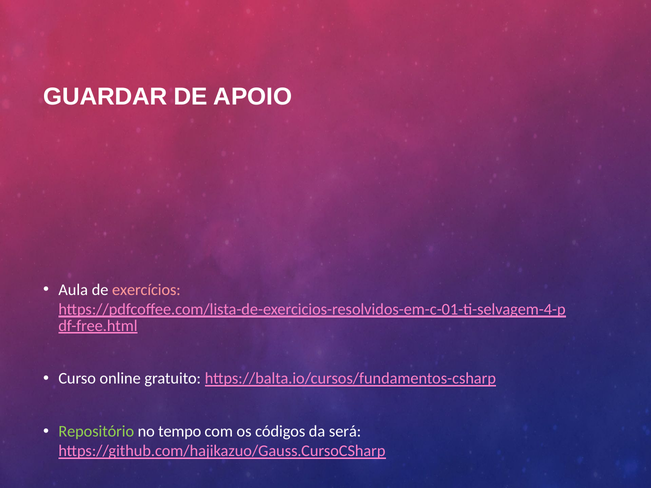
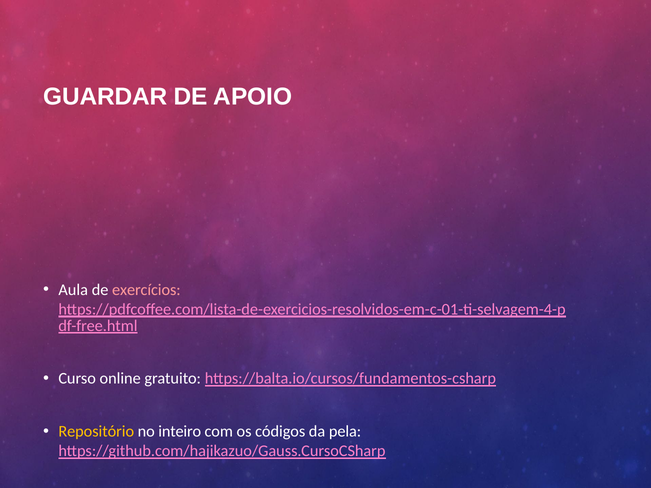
Repositório colour: light green -> yellow (96, 432)
tempo: tempo -> inteiro (180, 432)
será: será -> pela (345, 432)
